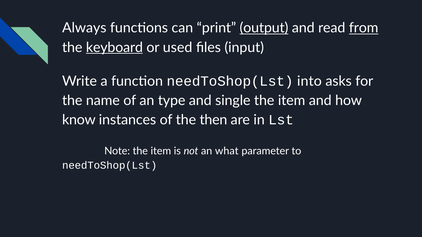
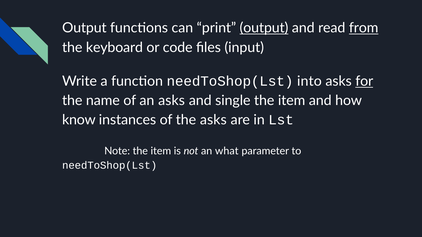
Always: Always -> Output (84, 28)
keyboard underline: present -> none (114, 47)
used: used -> code (178, 47)
for underline: none -> present (364, 81)
an type: type -> asks (172, 101)
the then: then -> asks (213, 120)
